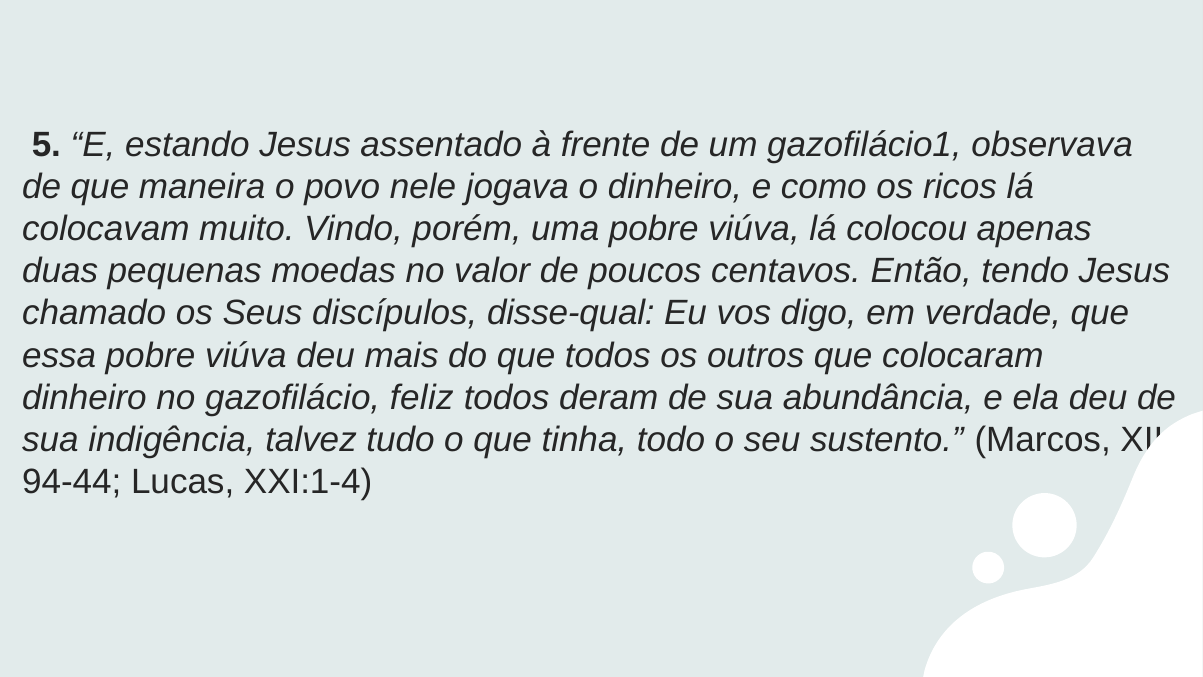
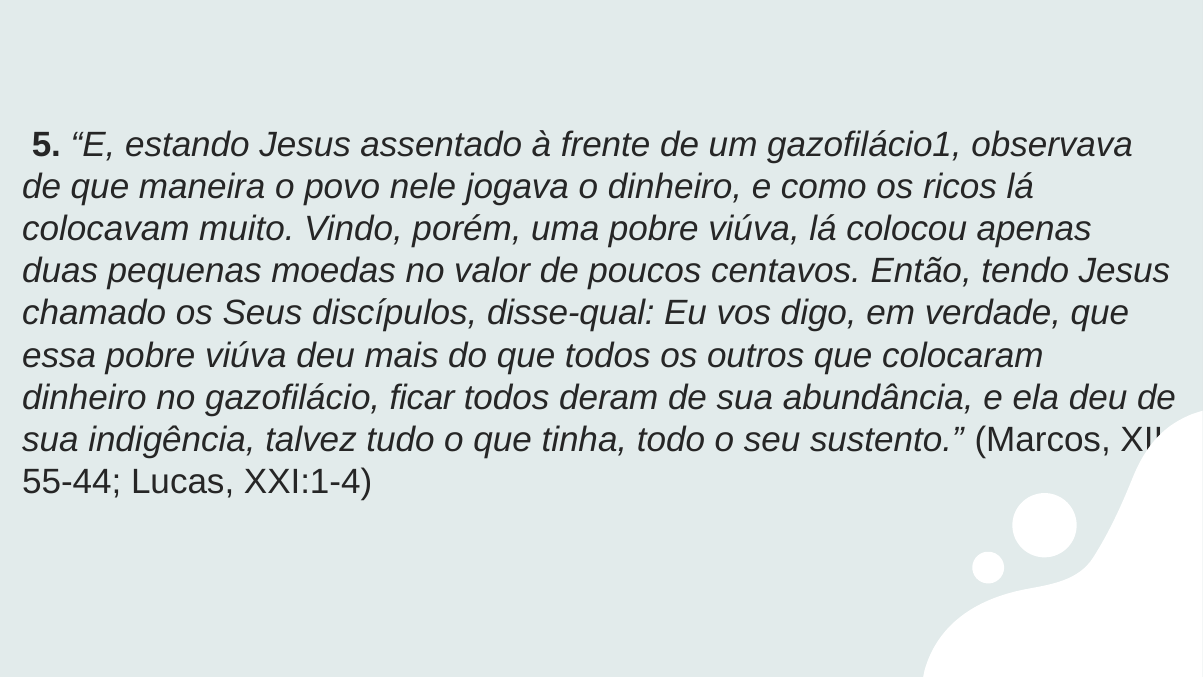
feliz: feliz -> ficar (422, 397)
94-44: 94-44 -> 55-44 (72, 482)
